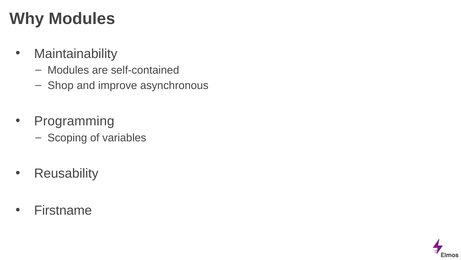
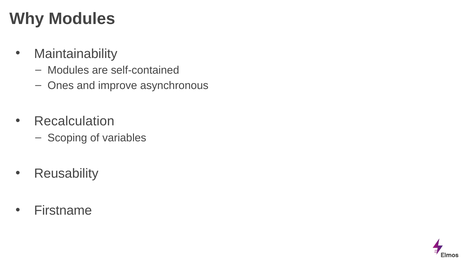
Shop: Shop -> Ones (61, 85)
Programming: Programming -> Recalculation (74, 121)
